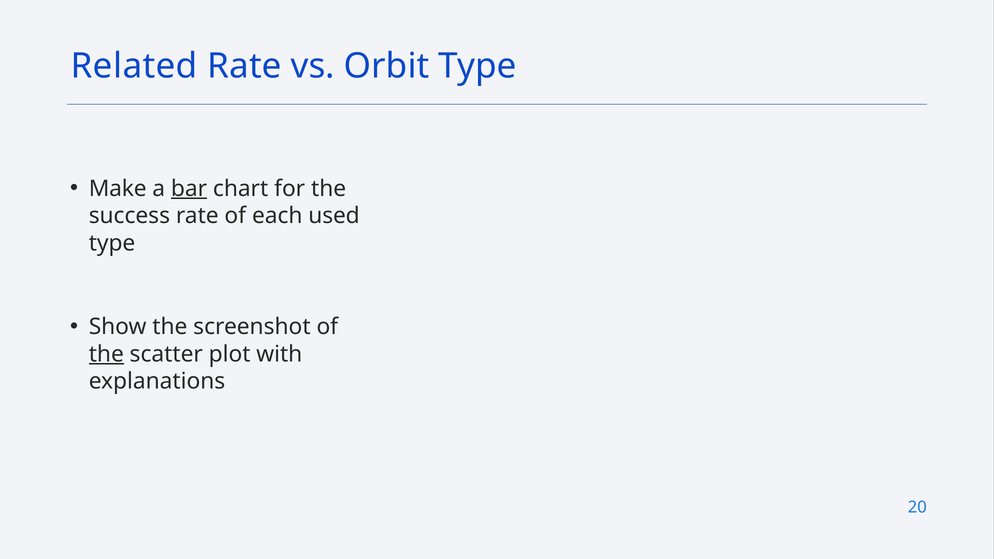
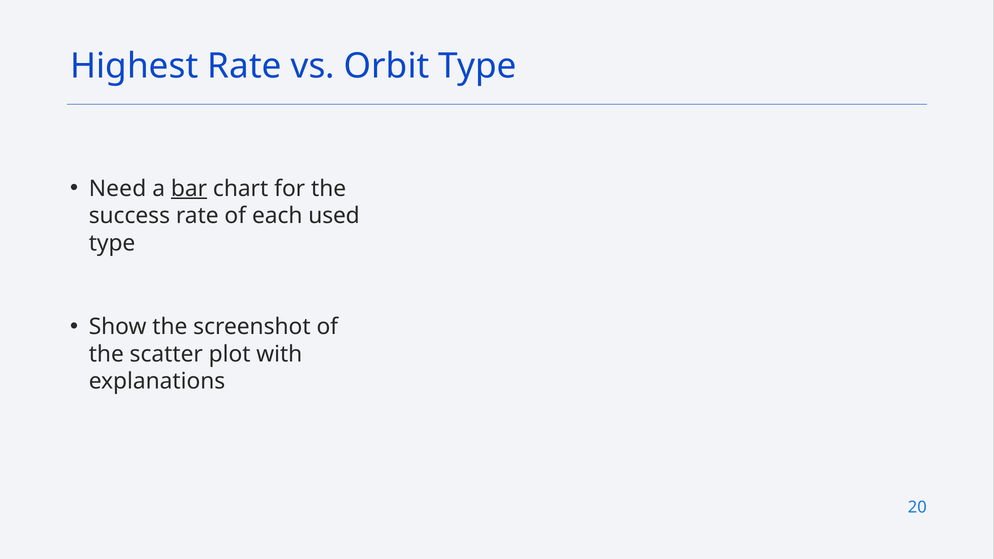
Related: Related -> Highest (134, 66)
Make: Make -> Need (118, 189)
the underline: present -> none (106, 354)
